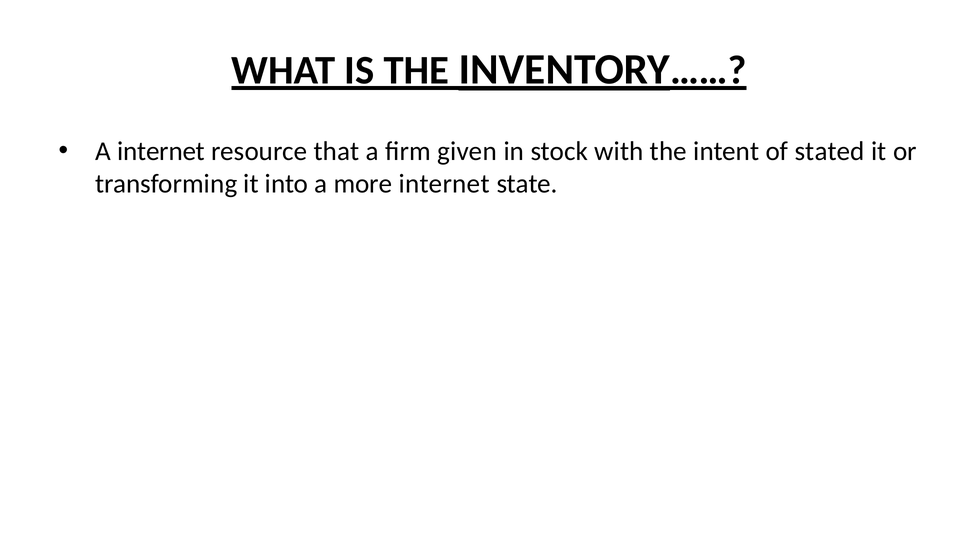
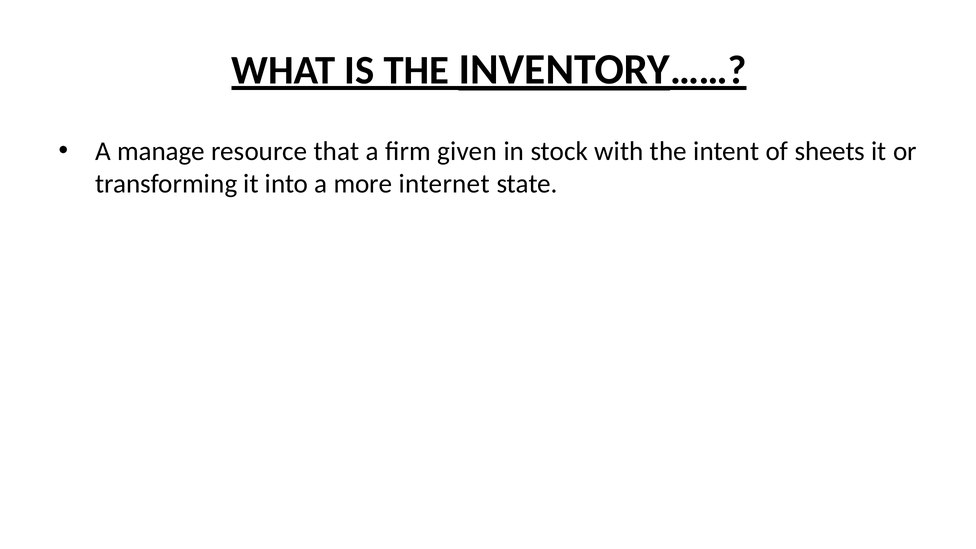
A internet: internet -> manage (161, 151)
stated: stated -> sheets (830, 151)
